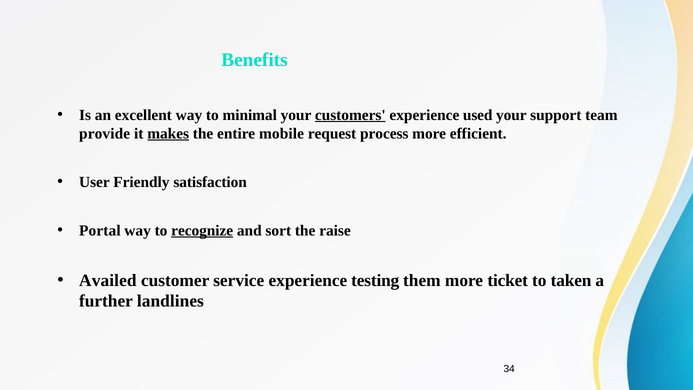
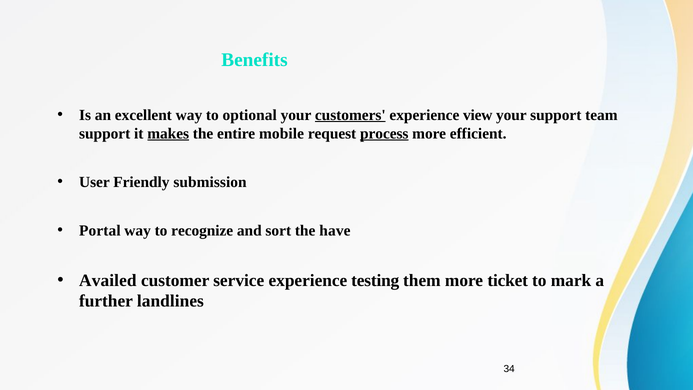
minimal: minimal -> optional (250, 115)
used: used -> view (478, 115)
provide: provide -> support (105, 133)
process underline: none -> present (384, 133)
satisfaction: satisfaction -> submission (210, 182)
recognize underline: present -> none (202, 230)
raise: raise -> have (335, 230)
taken: taken -> mark (571, 280)
